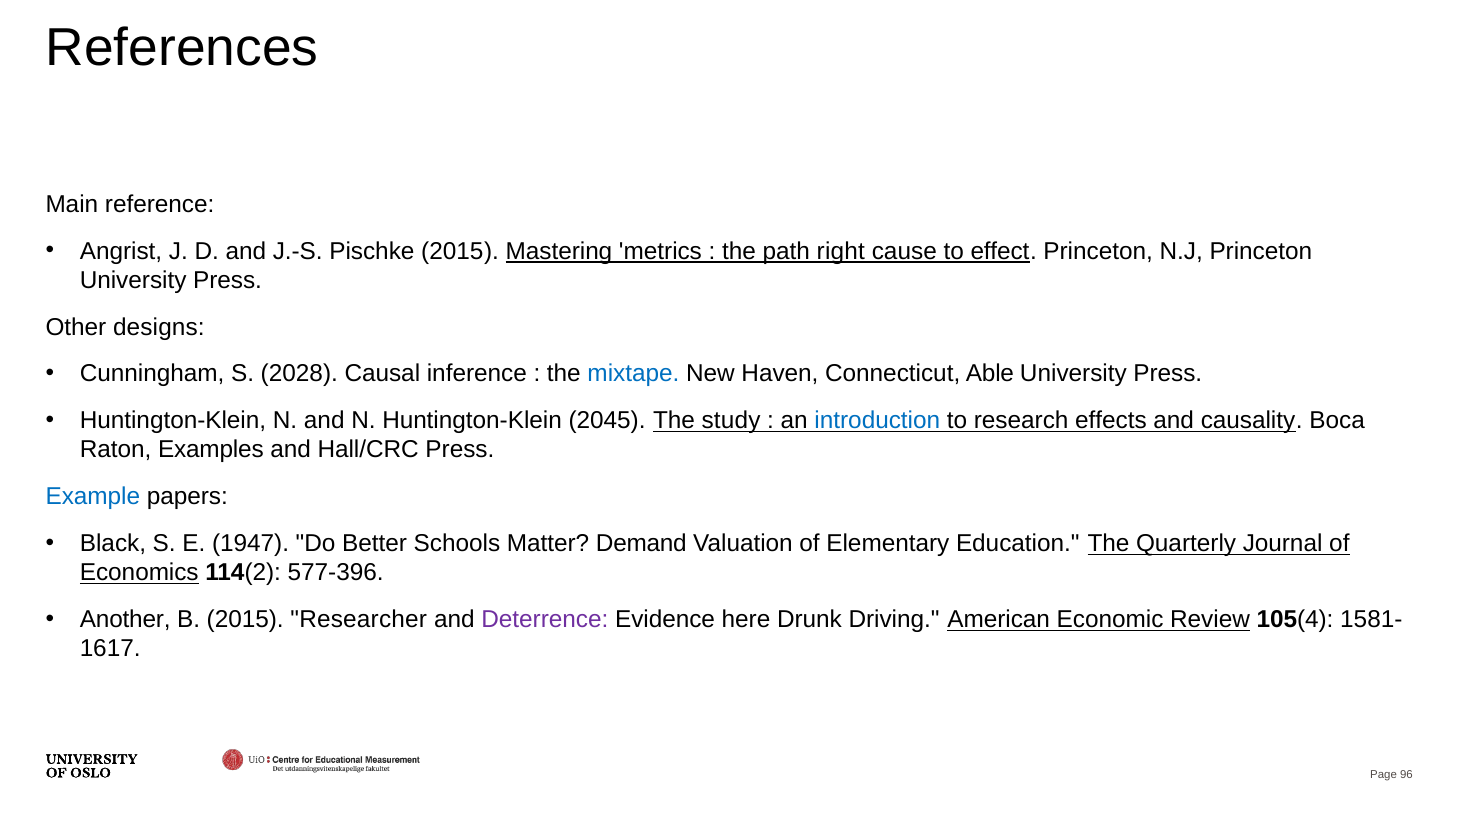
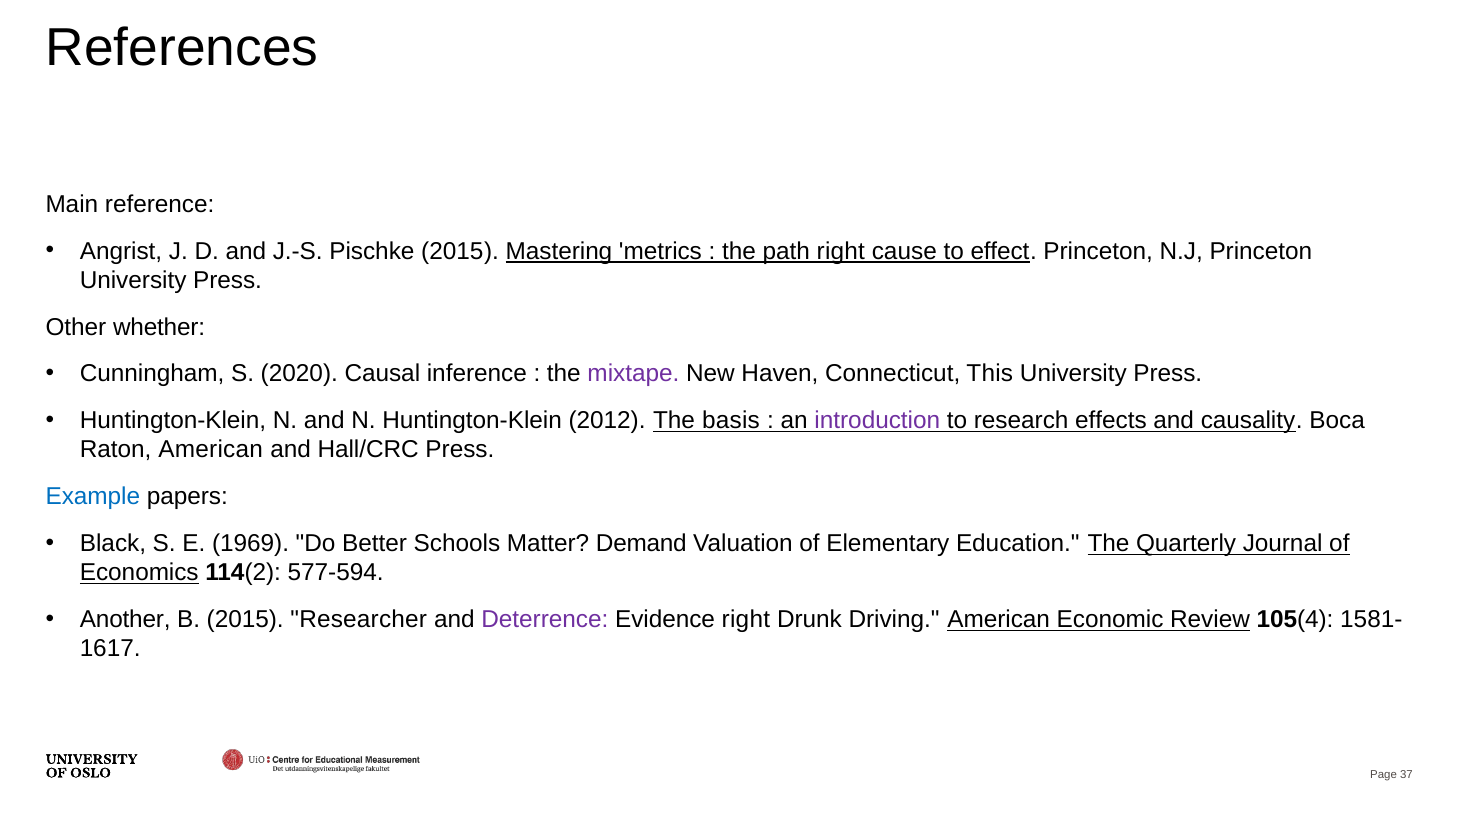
designs: designs -> whether (159, 327)
2028: 2028 -> 2020 (299, 374)
mixtape colour: blue -> purple (633, 374)
Able: Able -> This (990, 374)
2045: 2045 -> 2012 (607, 421)
study: study -> basis (731, 421)
introduction colour: blue -> purple (877, 421)
Raton Examples: Examples -> American (211, 450)
1947: 1947 -> 1969 (251, 543)
577-396: 577-396 -> 577-594 (336, 573)
Evidence here: here -> right (746, 619)
96: 96 -> 37 (1406, 774)
